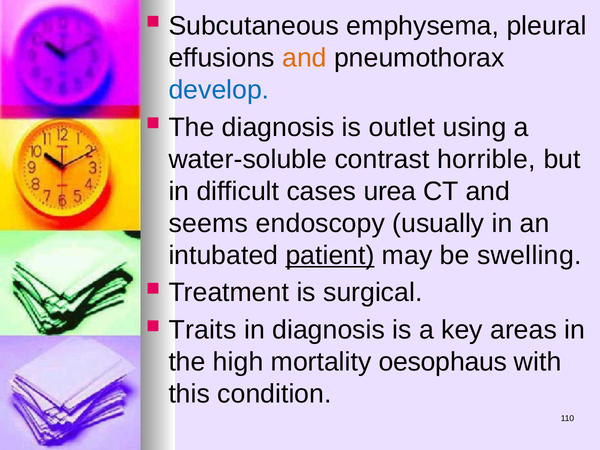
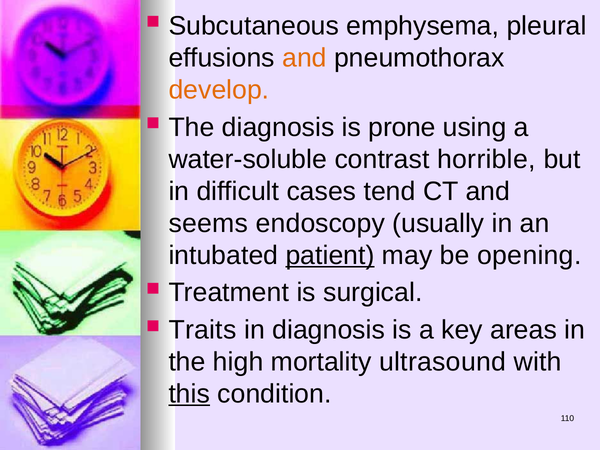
develop colour: blue -> orange (219, 90)
outlet: outlet -> prone (402, 127)
urea: urea -> tend (390, 191)
swelling: swelling -> opening (529, 255)
oesophaus: oesophaus -> ultrasound (443, 362)
this underline: none -> present (189, 394)
